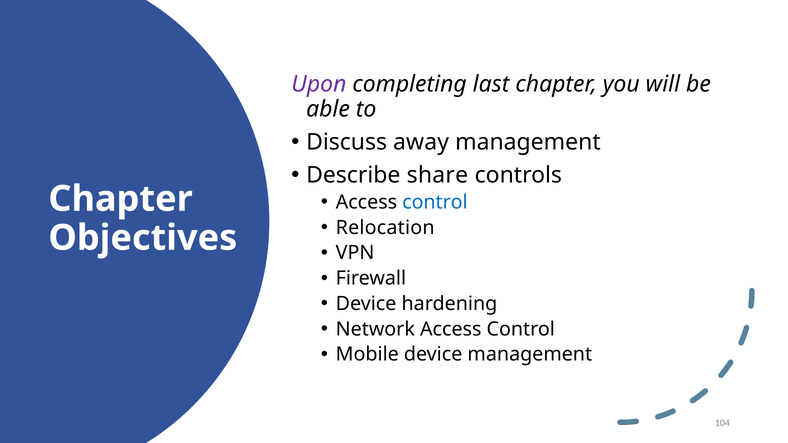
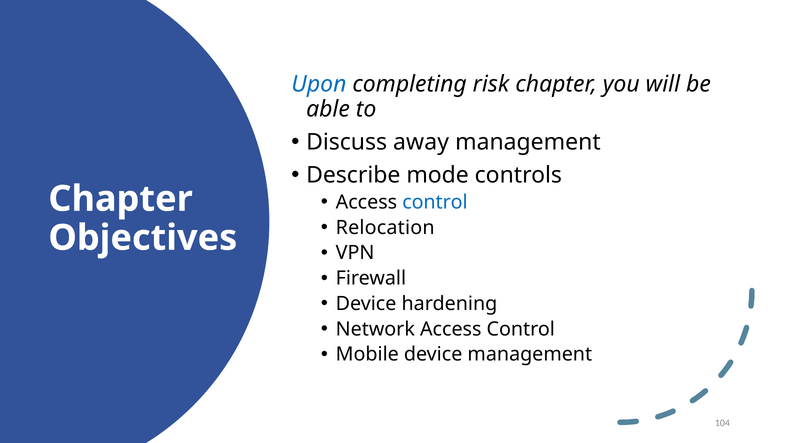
Upon colour: purple -> blue (319, 84)
last: last -> risk (491, 84)
share: share -> mode (438, 175)
